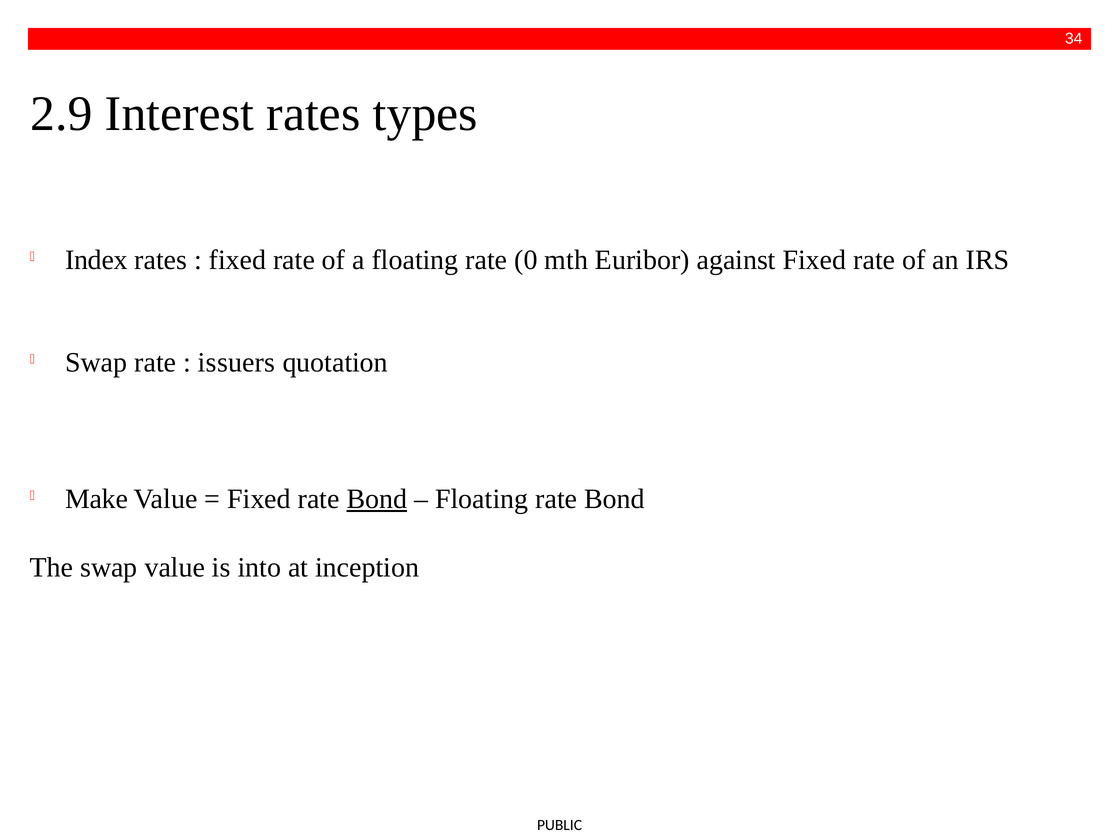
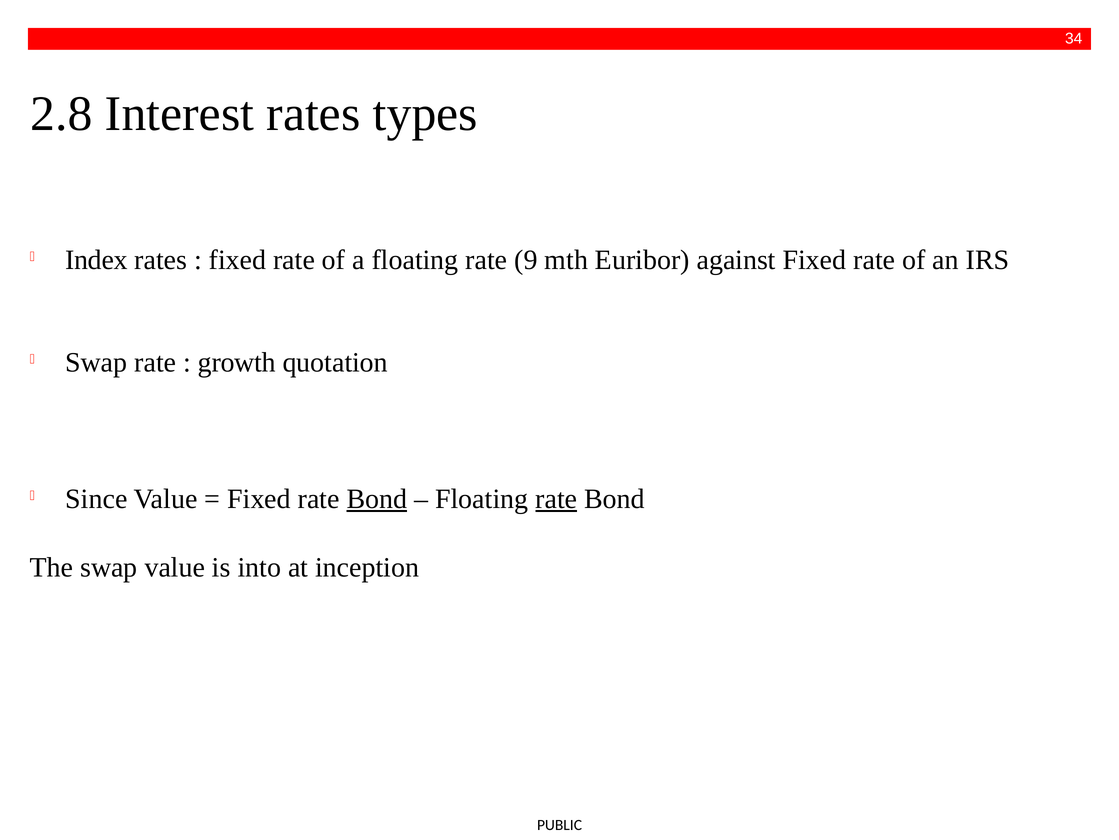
2.9: 2.9 -> 2.8 (62, 114)
0: 0 -> 9 (526, 260)
issuers: issuers -> growth (237, 362)
Make: Make -> Since (96, 499)
rate underline: none -> present (556, 499)
